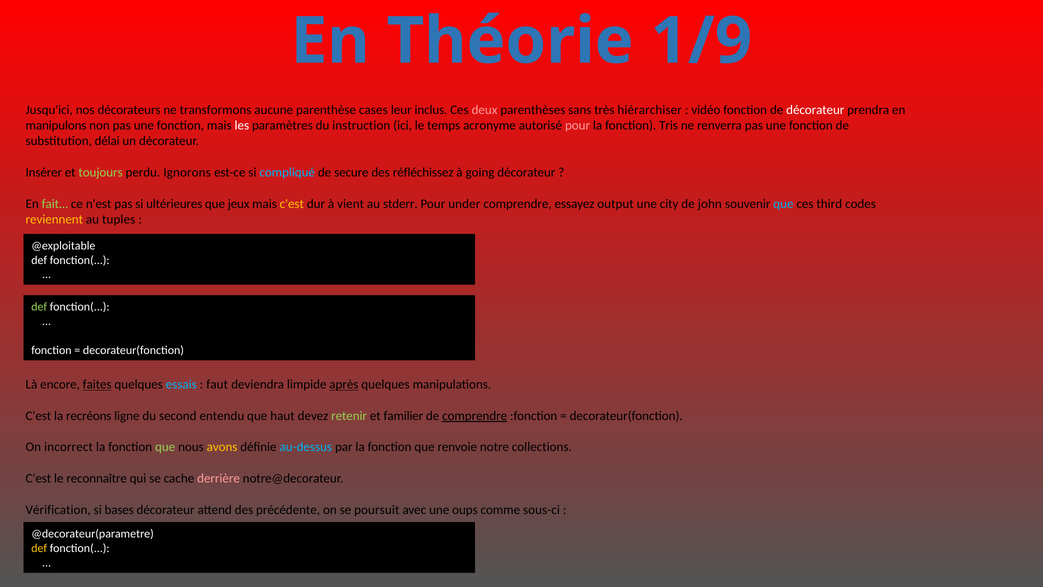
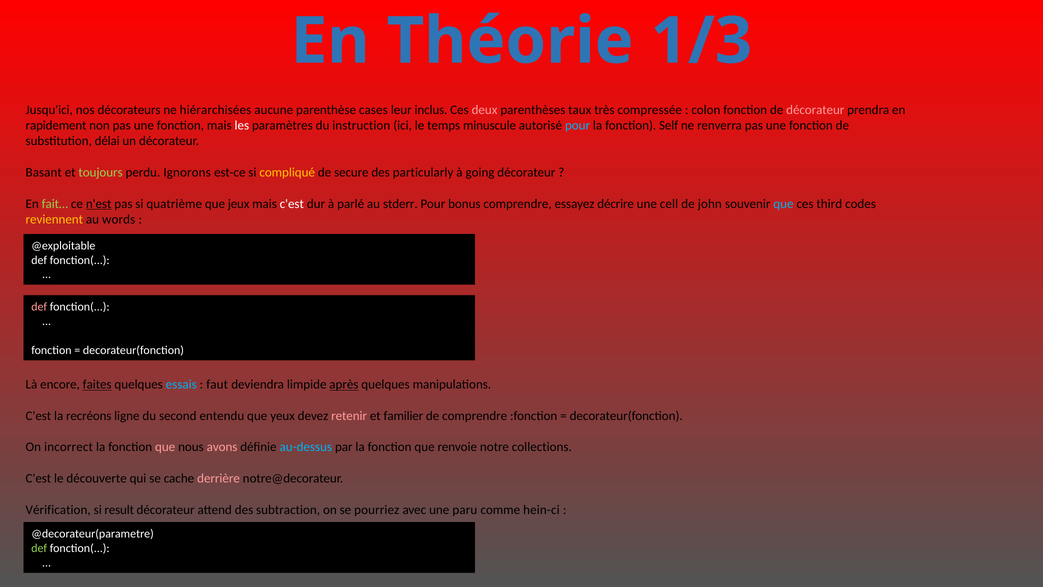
1/9: 1/9 -> 1/3 (701, 41)
transformons: transformons -> hiérarchisées (215, 110)
sans: sans -> taux (580, 110)
hiérarchiser: hiérarchiser -> compressée (650, 110)
vidéo: vidéo -> colon (706, 110)
décorateur colour: white -> pink (815, 110)
manipulons: manipulons -> rapidement (56, 125)
acronyme: acronyme -> minuscule (490, 125)
pour colour: pink -> light blue (578, 125)
Tris: Tris -> Self (669, 125)
Insérer: Insérer -> Basant (44, 172)
compliqué colour: light blue -> yellow (287, 172)
réfléchissez: réfléchissez -> particularly (423, 172)
n'est underline: none -> present (99, 204)
ultérieures: ultérieures -> quatrième (174, 204)
c'est colour: yellow -> white (292, 204)
vient: vient -> parlé (351, 204)
under: under -> bonus (464, 204)
output: output -> décrire (616, 204)
city: city -> cell (669, 204)
tuples: tuples -> words (119, 219)
def colour: light green -> pink (39, 307)
haut: haut -> yeux (283, 416)
retenir colour: light green -> pink (349, 416)
comprendre underline: present -> none (475, 416)
que colour: light green -> pink (165, 447)
avons colour: yellow -> pink (222, 447)
reconnaître: reconnaître -> découverte (97, 478)
bases: bases -> result (119, 510)
précédente: précédente -> subtraction (288, 510)
poursuit: poursuit -> pourriez (377, 510)
oups: oups -> paru (465, 510)
sous-ci: sous-ci -> hein-ci (541, 510)
def colour: yellow -> light green (39, 548)
